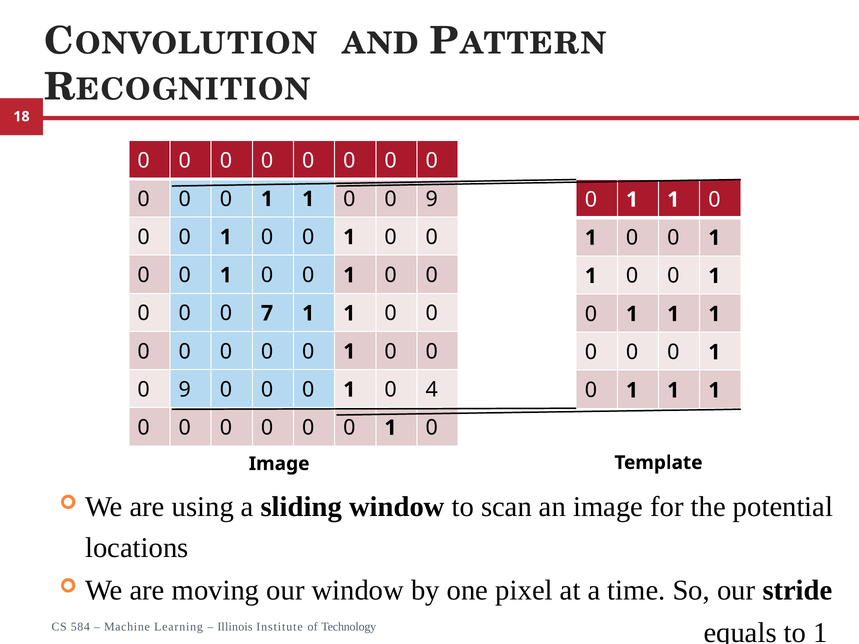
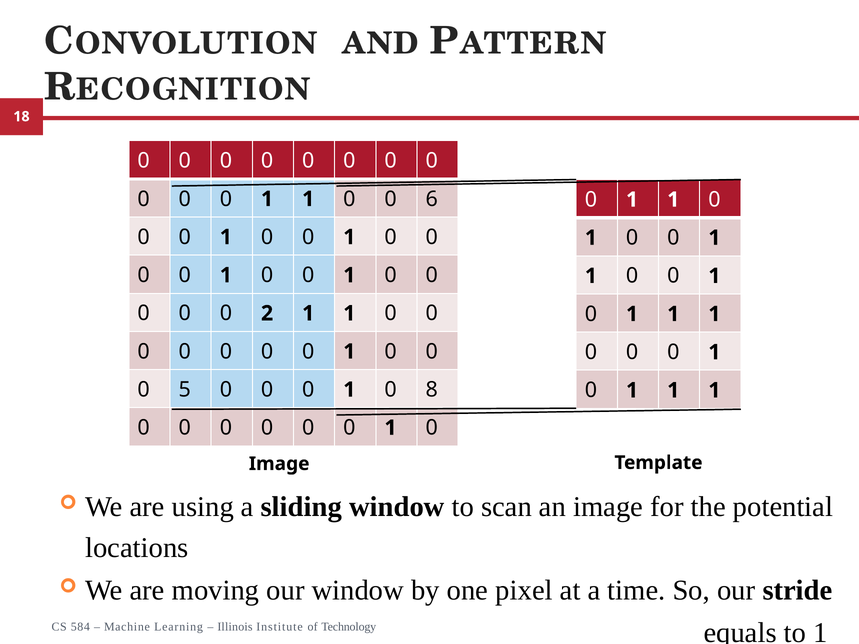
1 0 0 9: 9 -> 6 (432, 199)
7: 7 -> 2 (267, 313)
9: 9 -> 5 (185, 390)
4: 4 -> 8 (432, 390)
